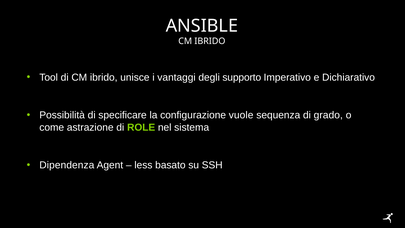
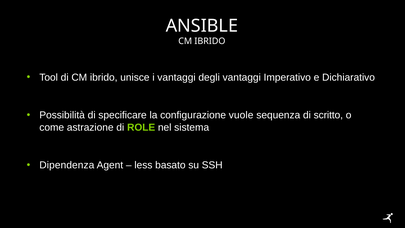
degli supporto: supporto -> vantaggi (242, 77)
grado: grado -> scritto (328, 115)
